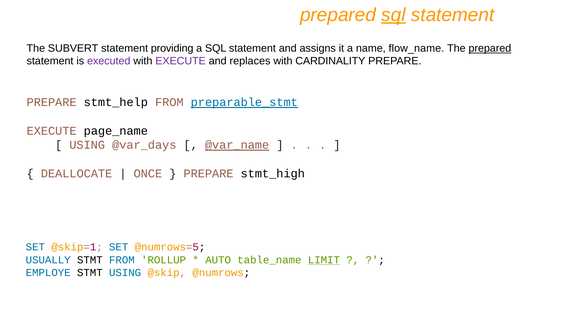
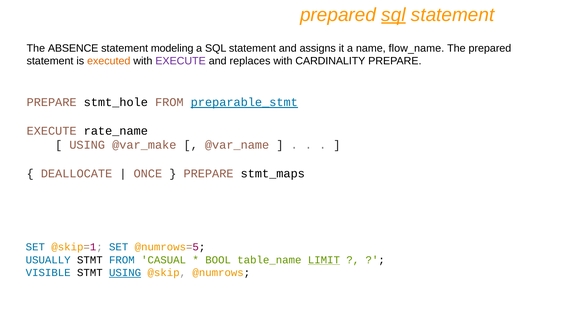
SUBVERT: SUBVERT -> ABSENCE (73, 48)
providing: providing -> modeling (172, 48)
prepared underline: present -> none (490, 48)
executed colour: purple -> orange (109, 61)
stmt_help: stmt_help -> stmt_hole (116, 103)
page_name: page_name -> rate_name (116, 131)
@var_days: @var_days -> @var_make (144, 145)
@var_name underline: present -> none (237, 145)
stmt_high: stmt_high -> stmt_maps (273, 174)
ROLLUP: ROLLUP -> CASUAL (164, 260)
AUTO: AUTO -> BOOL (218, 260)
EMPLOYE: EMPLOYE -> VISIBLE (48, 273)
USING underline: none -> present (125, 273)
